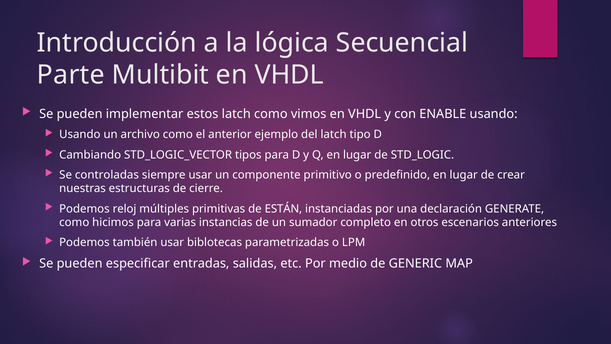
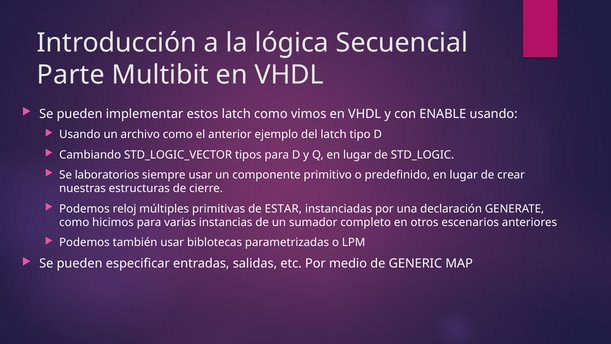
controladas: controladas -> laboratorios (107, 175)
ESTÁN: ESTÁN -> ESTAR (283, 209)
